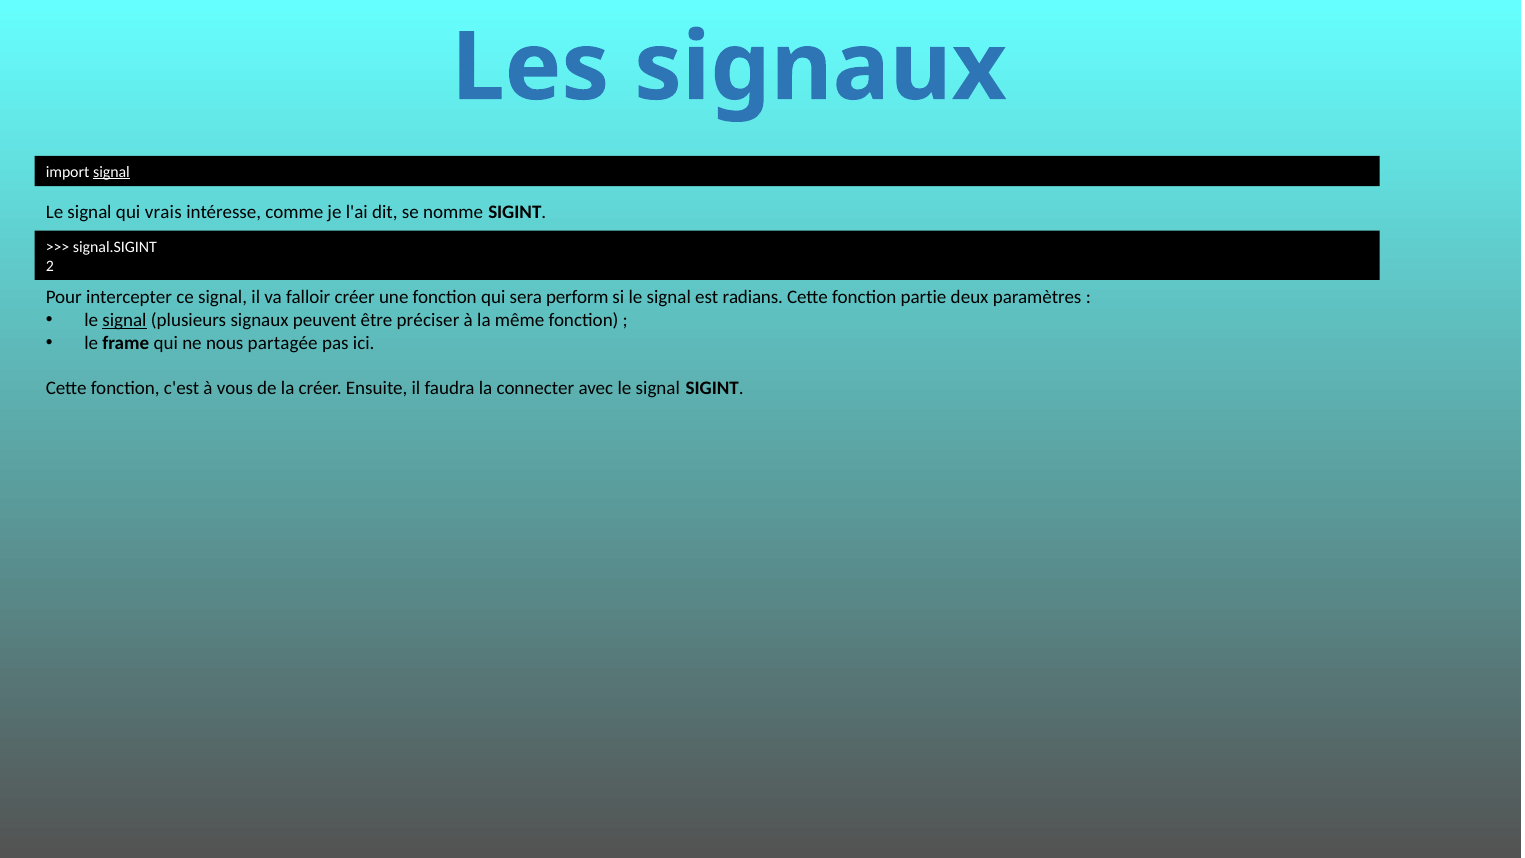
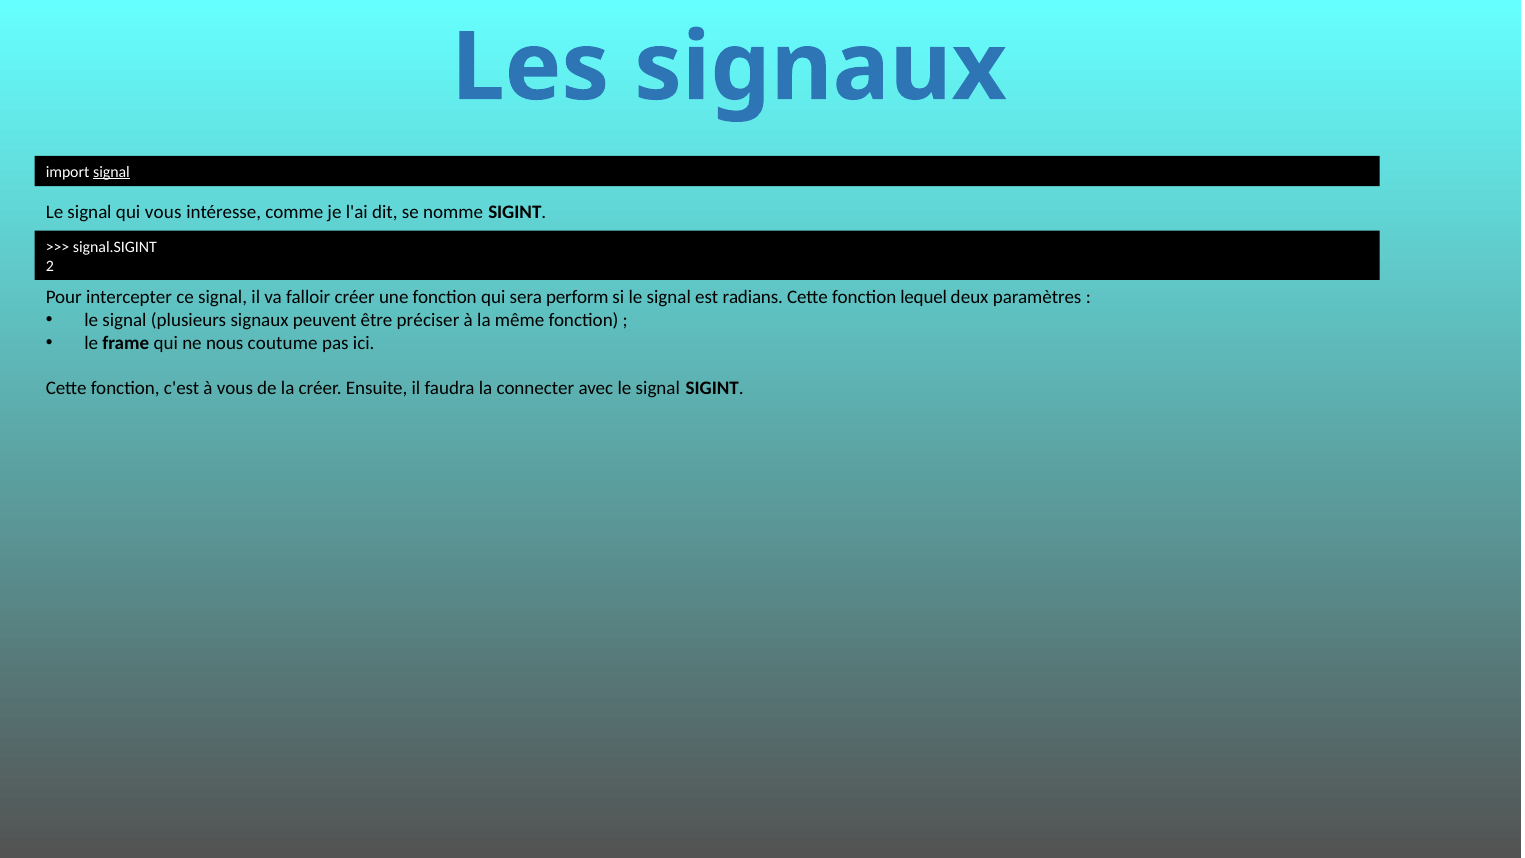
qui vrais: vrais -> vous (163, 212)
partie: partie -> lequel (924, 297)
signal underline: present -> none (125, 320)
partagée: partagée -> coutume (283, 343)
